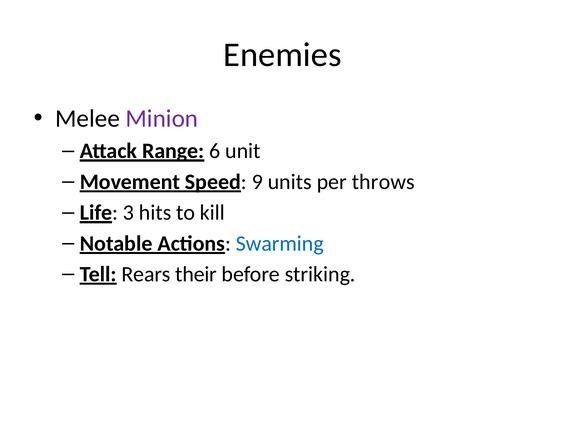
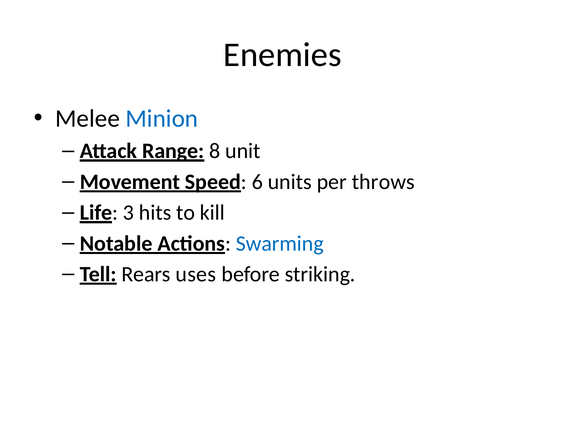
Minion colour: purple -> blue (162, 119)
6: 6 -> 8 (215, 151)
9: 9 -> 6 (257, 182)
their: their -> uses (196, 274)
